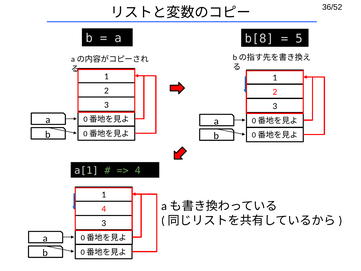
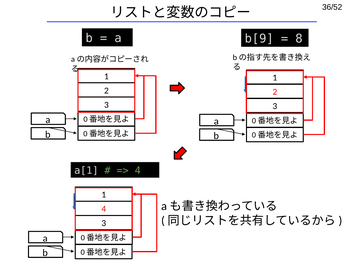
b[8: b[8 -> b[9 (259, 39)
5: 5 -> 8 (299, 39)
